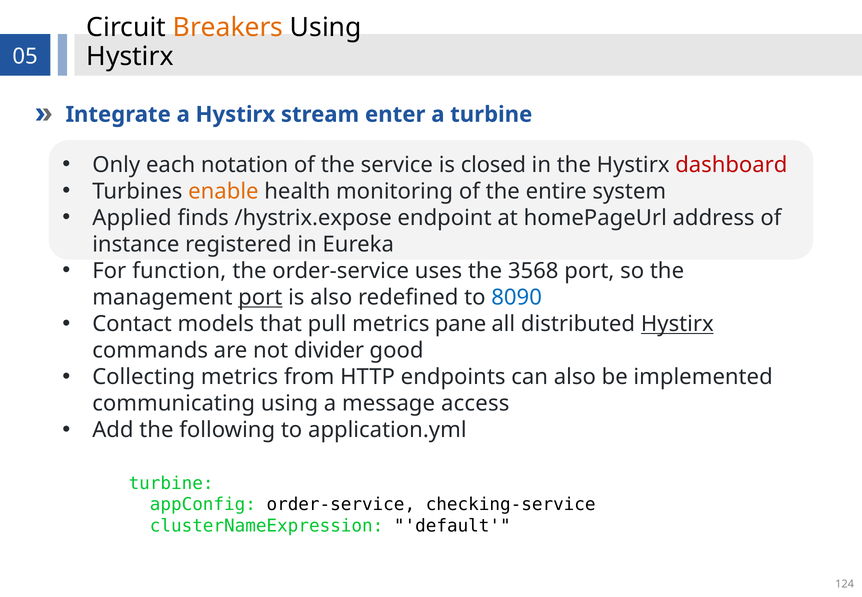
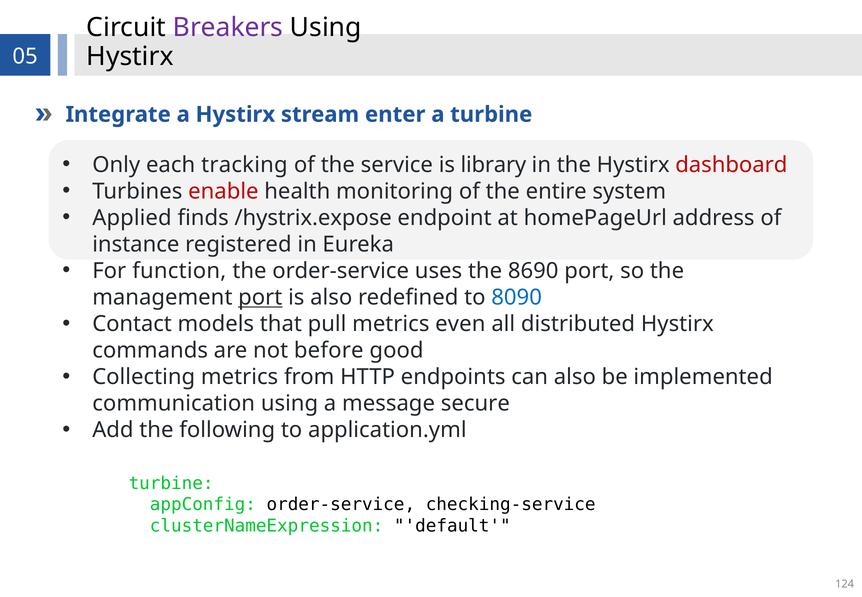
Breakers colour: orange -> purple (228, 28)
notation: notation -> tracking (244, 165)
closed: closed -> library (493, 165)
enable colour: orange -> red (223, 191)
3568: 3568 -> 8690 (533, 271)
pane: pane -> even (460, 324)
Hystirx underline: present -> none (677, 324)
divider: divider -> before (329, 350)
communicating: communicating -> communication (174, 403)
access: access -> secure (475, 403)
